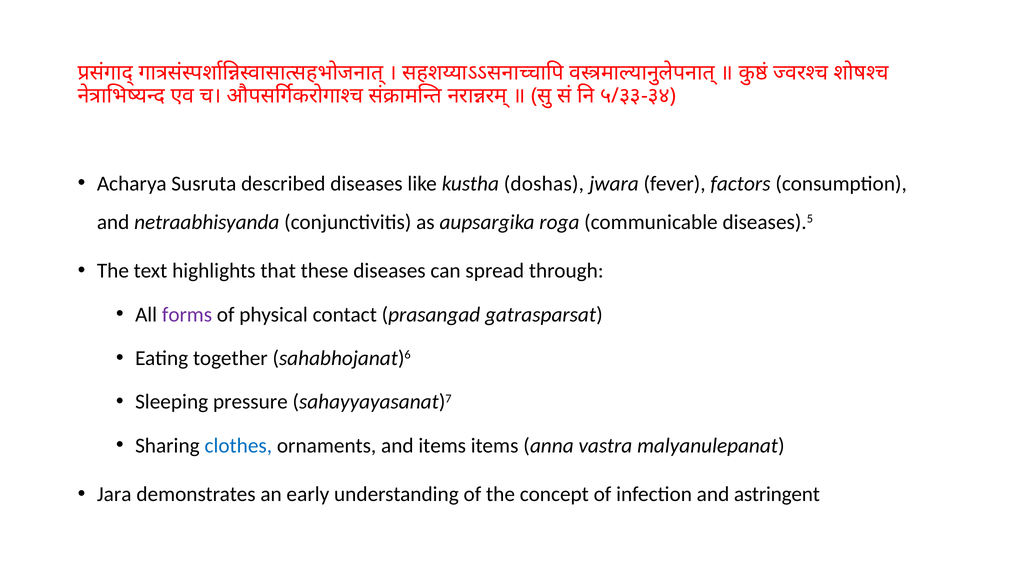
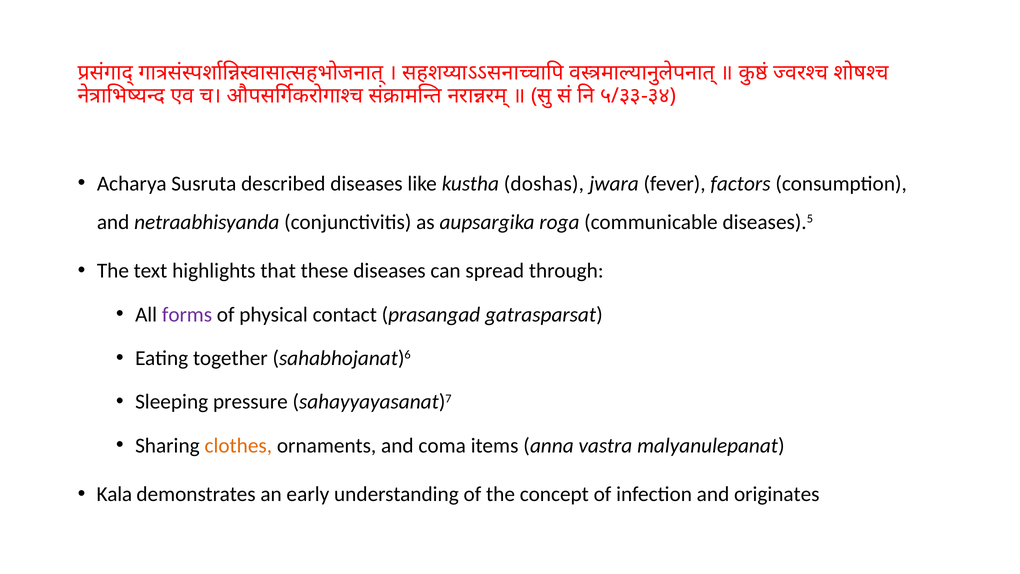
clothes colour: blue -> orange (238, 445)
and items: items -> coma (442, 445)
Jara: Jara -> Kala (114, 494)
astringent: astringent -> originates (777, 494)
